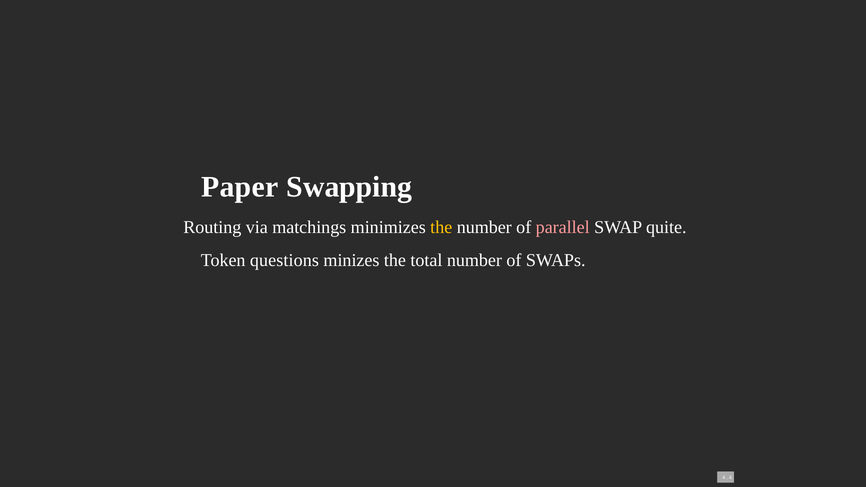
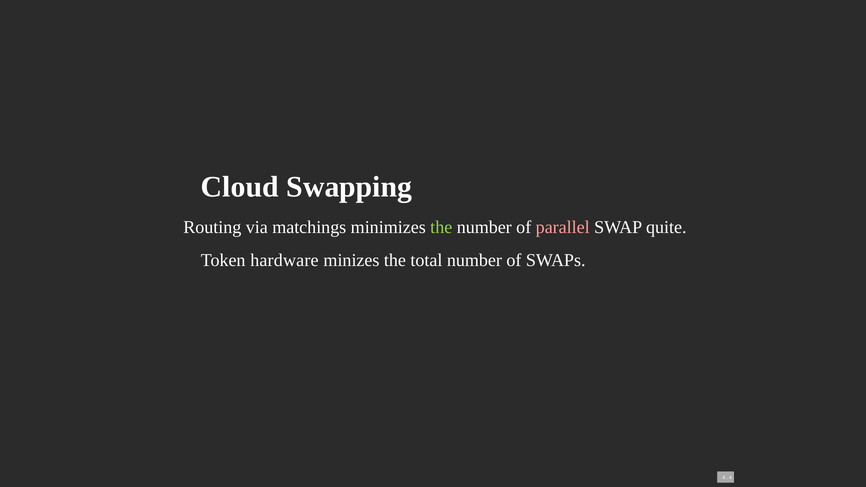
Paper: Paper -> Cloud (240, 187)
the colour: yellow -> light green (441, 227)
questions: questions -> hardware (284, 261)
